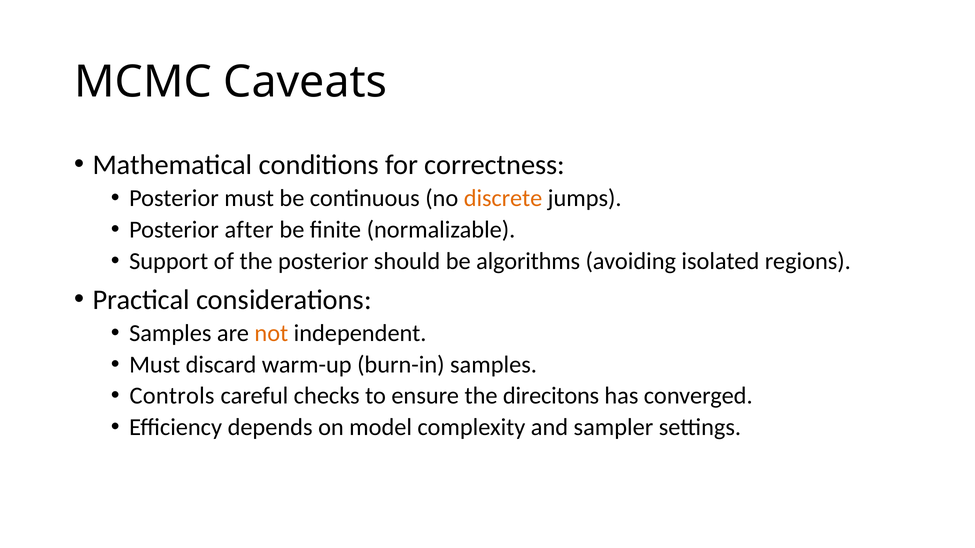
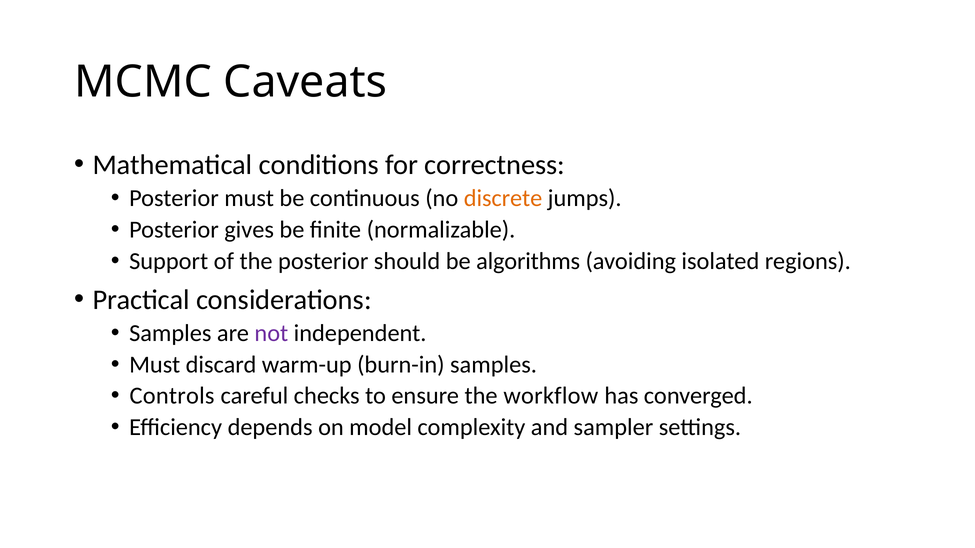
after: after -> gives (249, 230)
not colour: orange -> purple (271, 333)
direcitons: direcitons -> workflow (551, 396)
